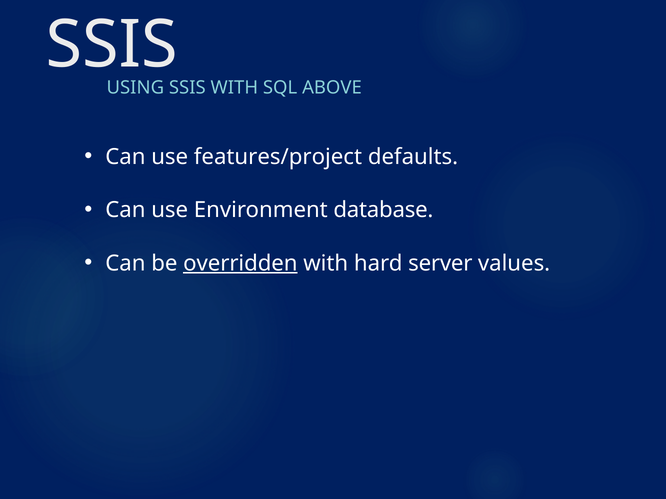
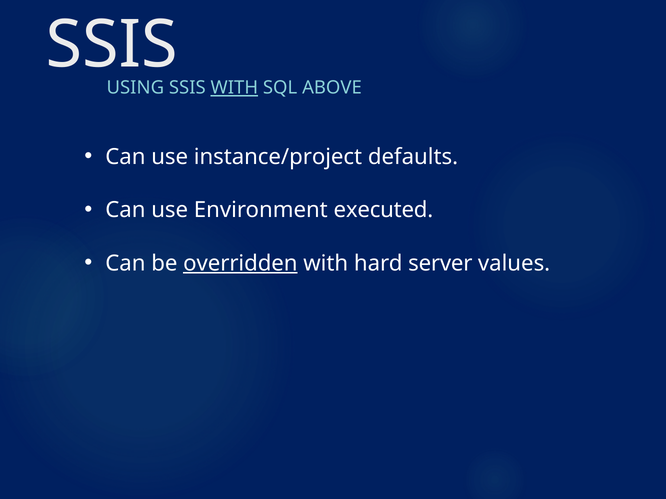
WITH underline: none -> present (234, 88)
features/project: features/project -> instance/project (278, 157)
database: database -> executed (383, 210)
